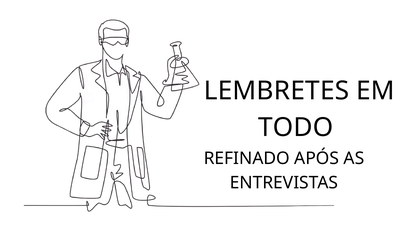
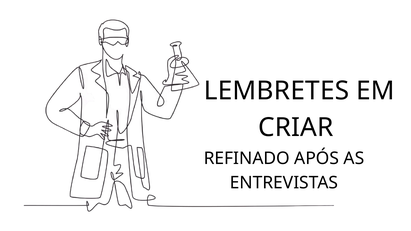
TODO: TODO -> CRIAR (296, 128)
